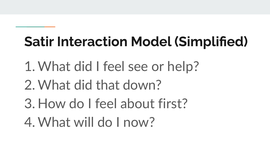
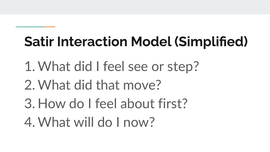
help: help -> step (183, 67)
down: down -> move (142, 85)
